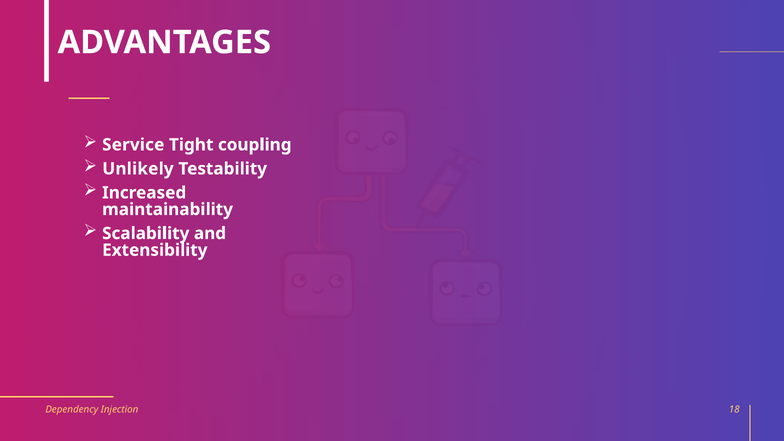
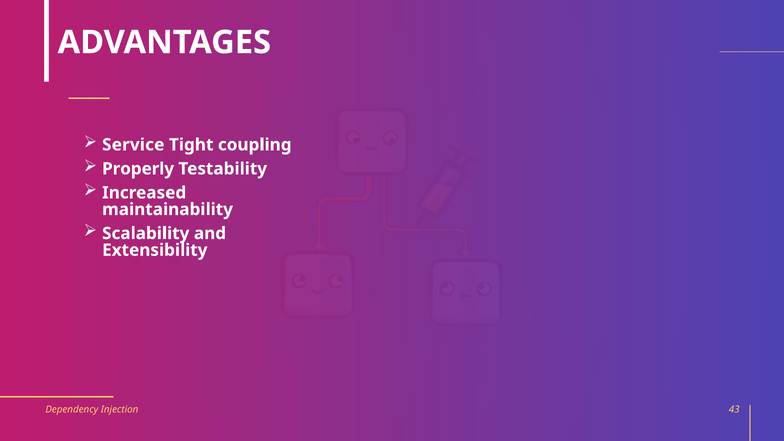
Unlikely: Unlikely -> Properly (138, 169)
18: 18 -> 43 (734, 409)
